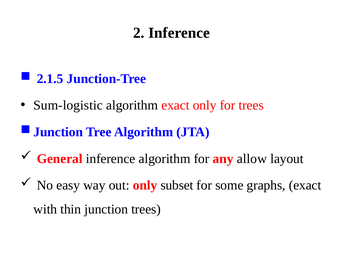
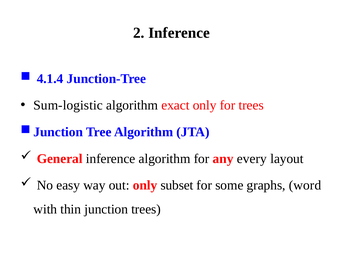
2.1.5: 2.1.5 -> 4.1.4 (50, 79)
allow: allow -> every (252, 159)
graphs exact: exact -> word (305, 185)
